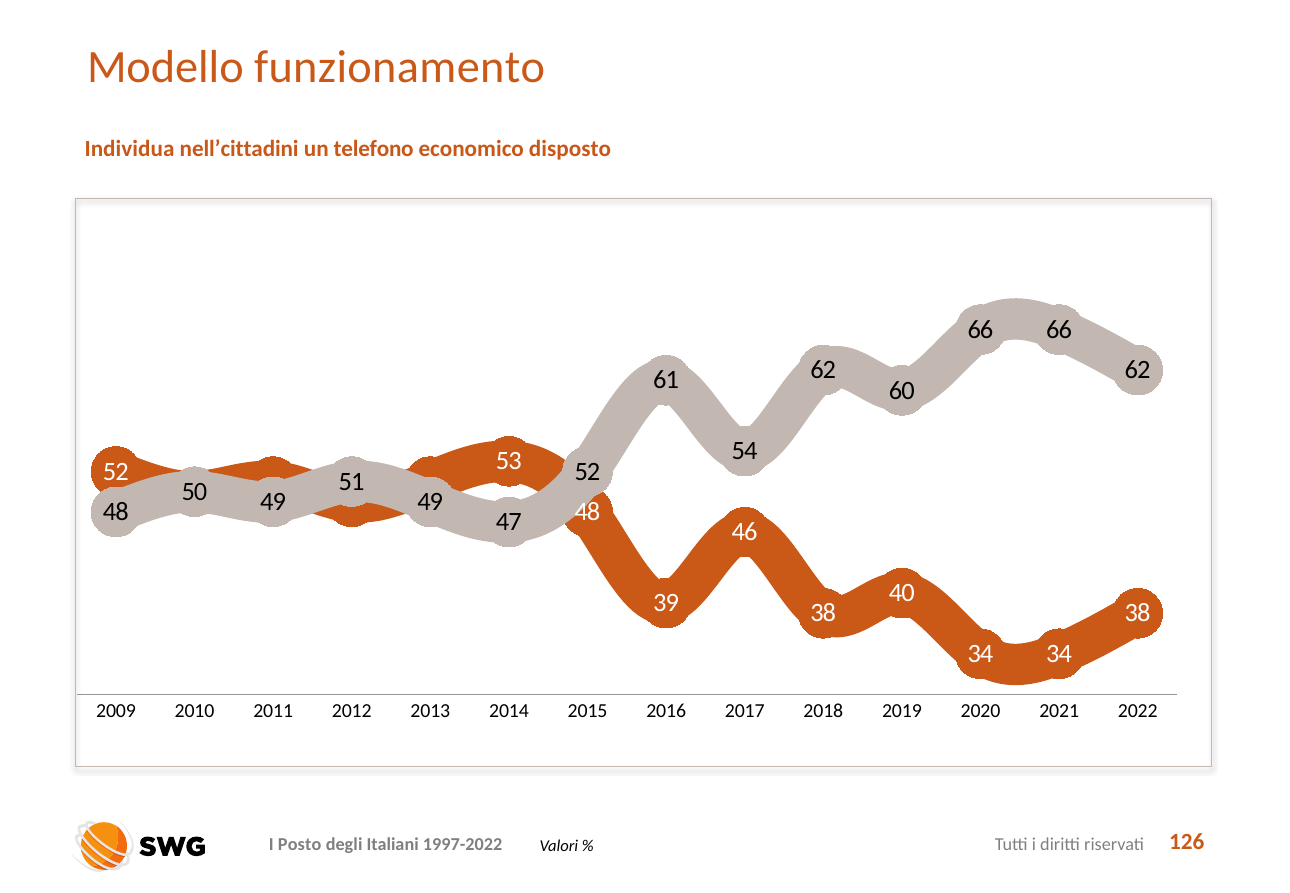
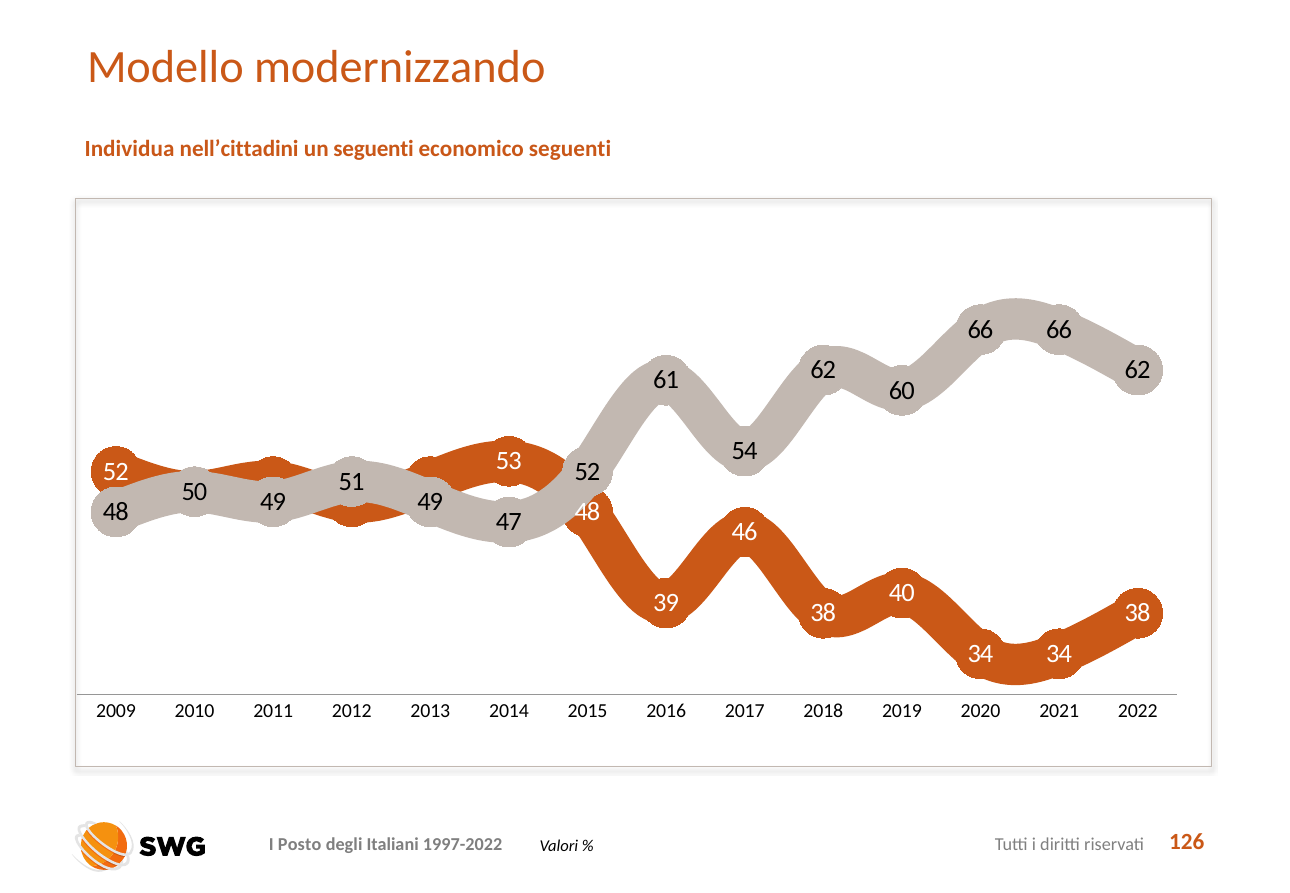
funzionamento: funzionamento -> modernizzando (400, 67)
un telefono: telefono -> seguenti (374, 149)
economico disposto: disposto -> seguenti (570, 149)
